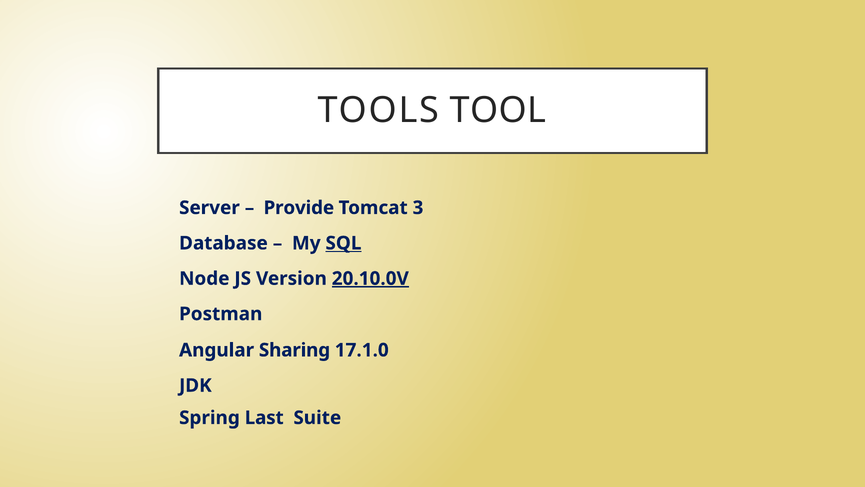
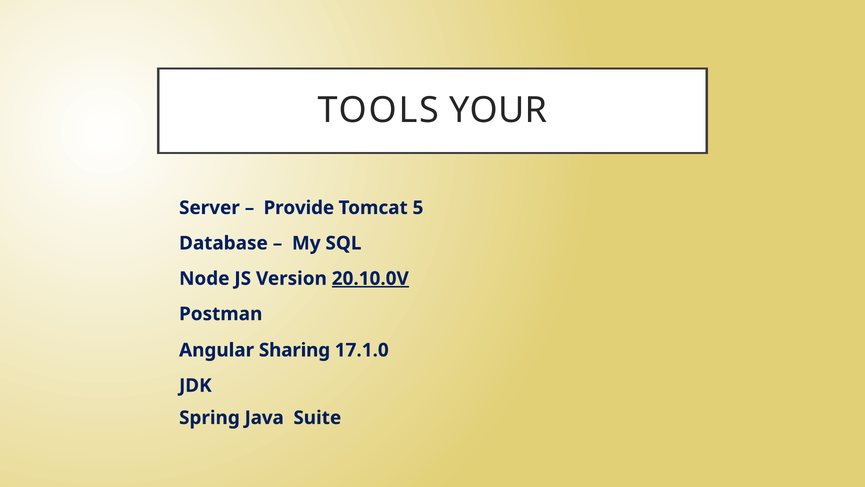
TOOL: TOOL -> YOUR (498, 110)
3: 3 -> 5 (418, 208)
SQL underline: present -> none (343, 243)
Last: Last -> Java (264, 417)
